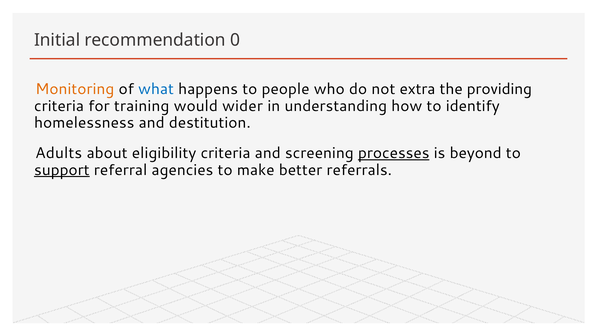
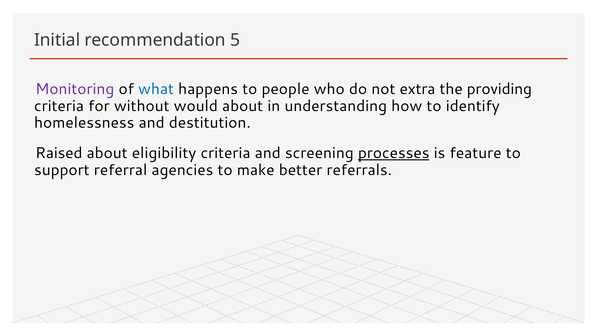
0: 0 -> 5 (235, 40)
Monitoring colour: orange -> purple (75, 89)
training: training -> without (142, 106)
would wider: wider -> about (243, 106)
Adults: Adults -> Raised (59, 153)
beyond: beyond -> feature (476, 153)
support underline: present -> none (62, 170)
